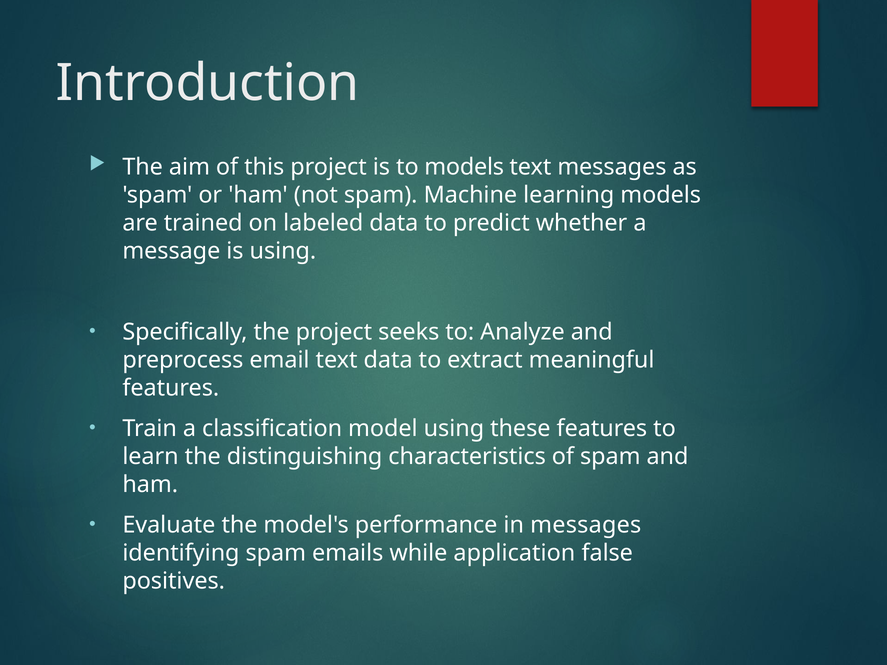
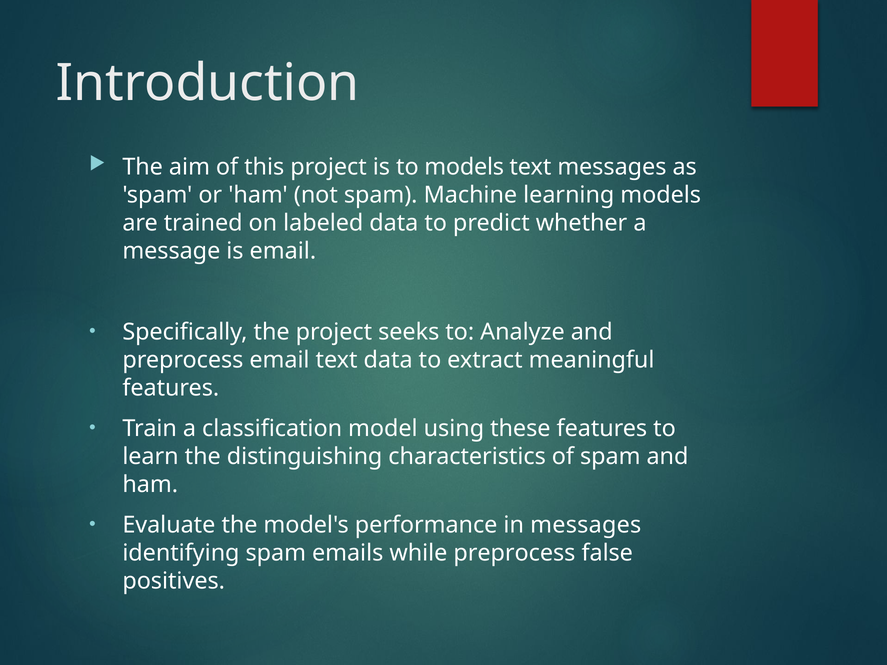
is using: using -> email (283, 251)
while application: application -> preprocess (514, 553)
